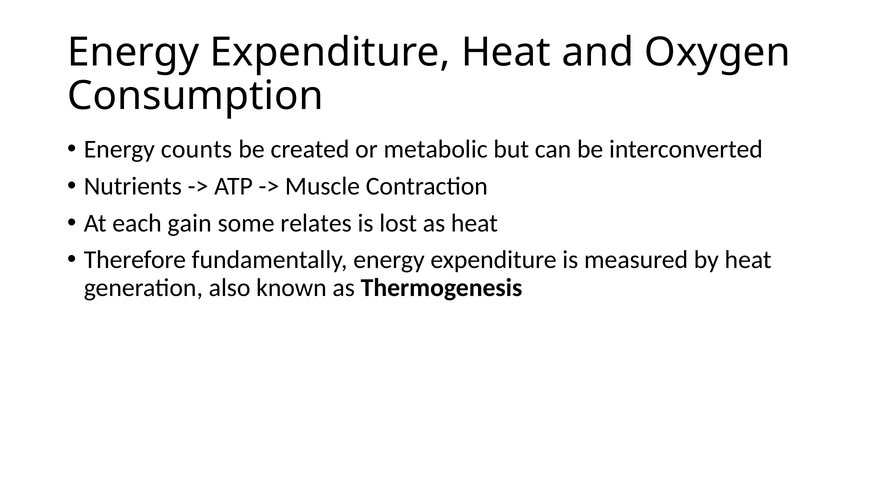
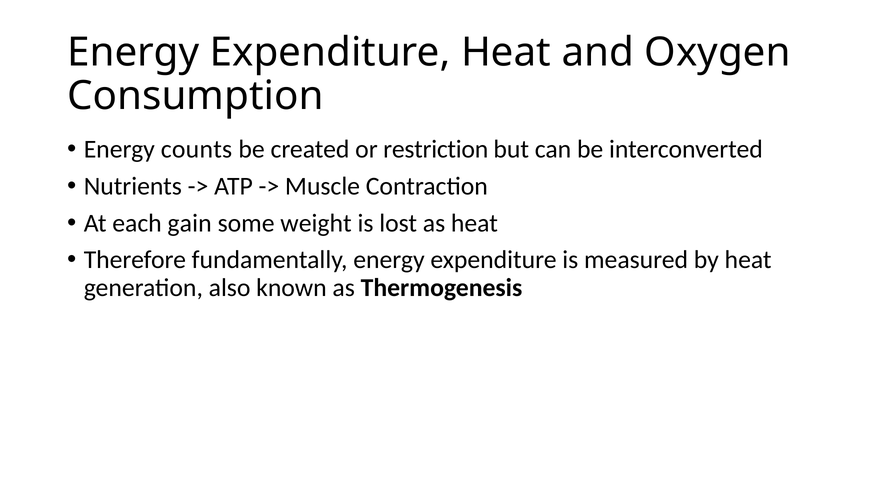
metabolic: metabolic -> restriction (436, 149)
relates: relates -> weight (316, 223)
